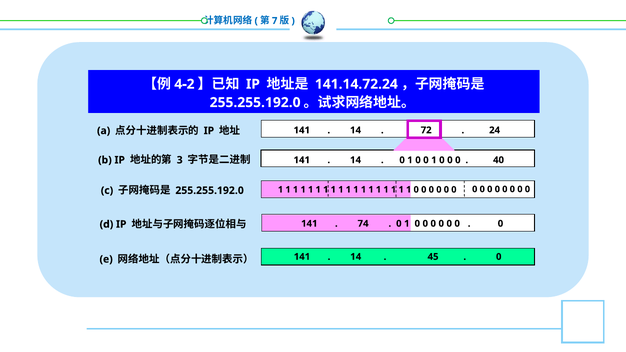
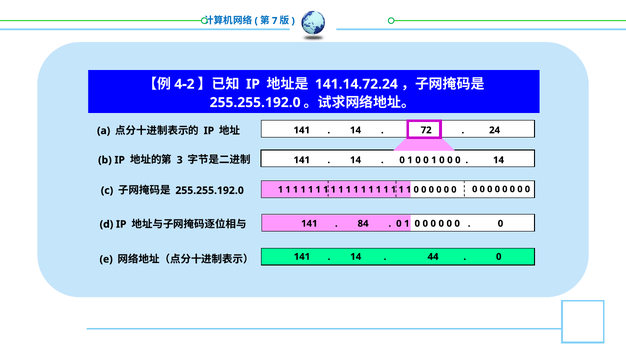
40: 40 -> 14 (499, 160)
74: 74 -> 84 (363, 224)
45: 45 -> 44 (433, 257)
